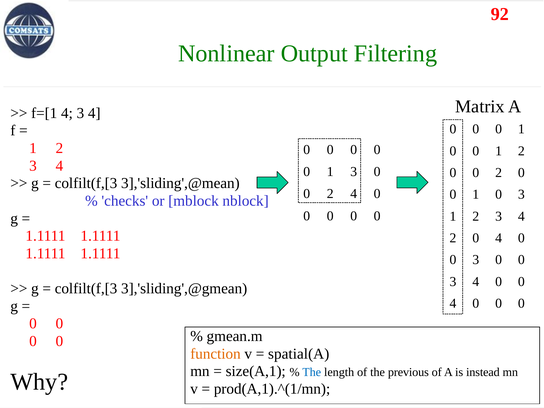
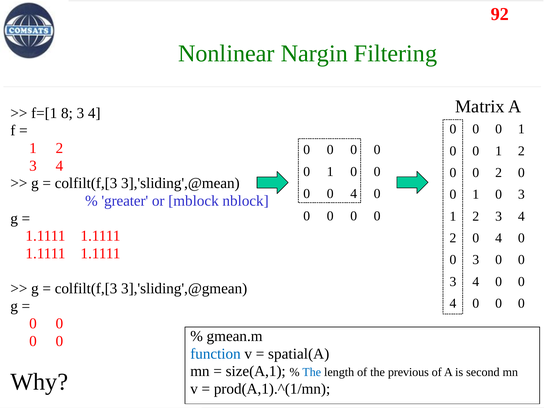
Output: Output -> Nargin (314, 53)
f=[1 4: 4 -> 8 (67, 113)
3: 3 -> 0 (354, 172)
2: 2 -> 0 (330, 194)
checks: checks -> greater (125, 201)
function colour: orange -> blue (215, 354)
instead: instead -> second (483, 372)
